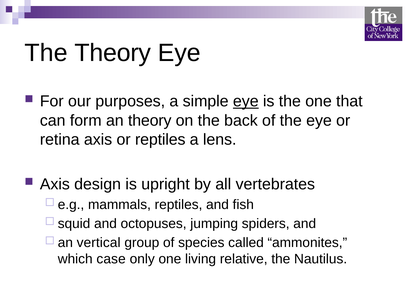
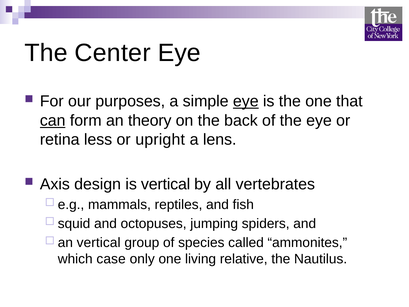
The Theory: Theory -> Center (113, 53)
can underline: none -> present (53, 120)
retina axis: axis -> less (98, 140)
or reptiles: reptiles -> upright (160, 140)
is upright: upright -> vertical (166, 184)
